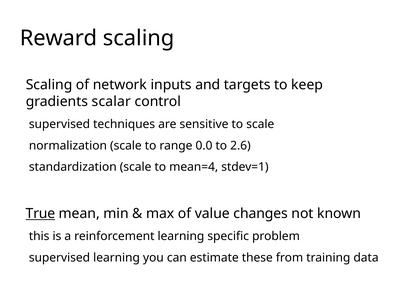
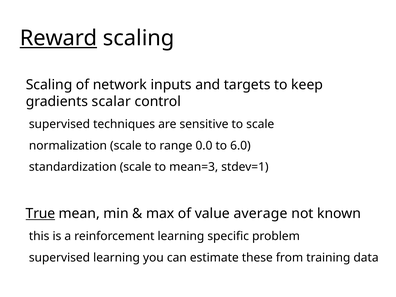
Reward underline: none -> present (59, 38)
2.6: 2.6 -> 6.0 (240, 146)
mean=4: mean=4 -> mean=3 (194, 167)
changes: changes -> average (261, 214)
